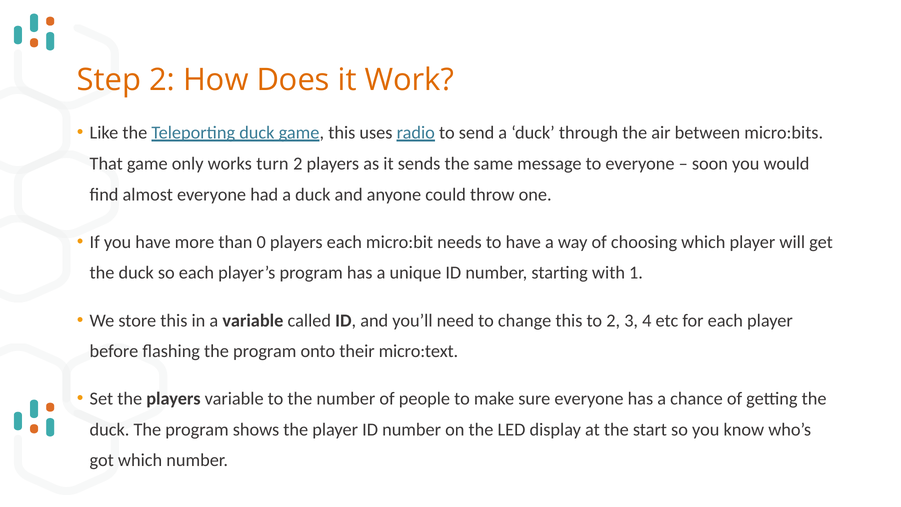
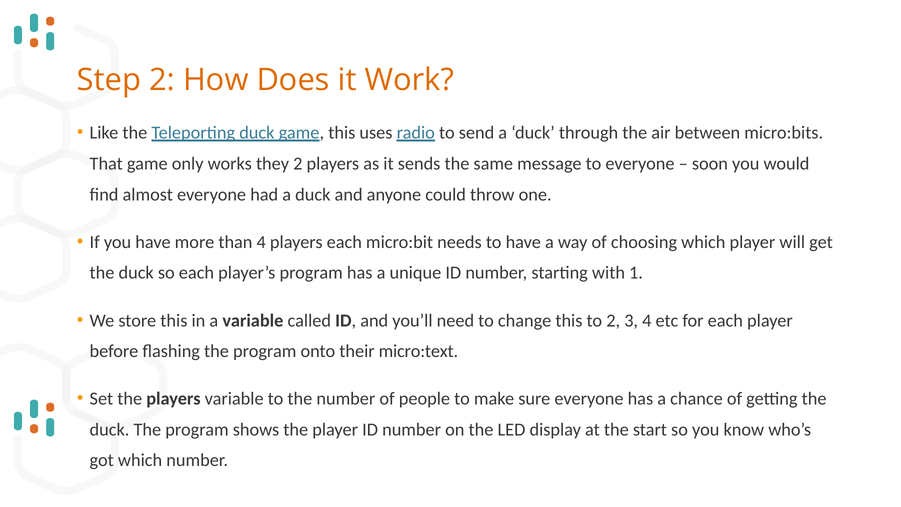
turn: turn -> they (273, 164)
than 0: 0 -> 4 (261, 242)
